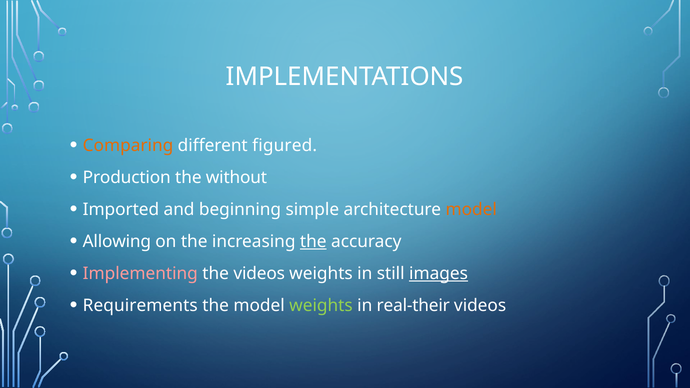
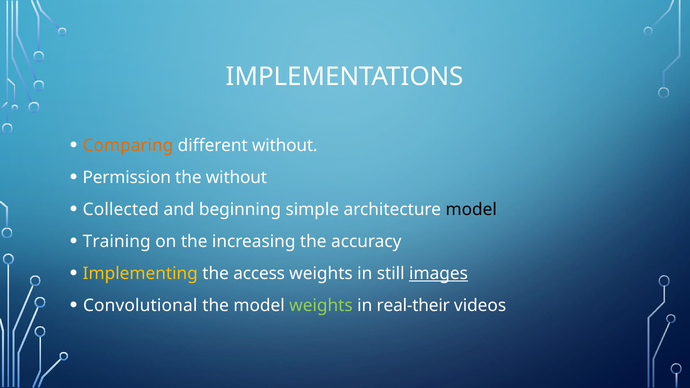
different figured: figured -> without (285, 146)
Production: Production -> Permission (127, 178)
Imported: Imported -> Collected (121, 210)
model colour: orange -> black (471, 210)
Allowing: Allowing -> Training (117, 242)
the underline: present -> none (313, 242)
Implementing colour: pink -> yellow (140, 274)
the videos: videos -> access (259, 274)
Requirements: Requirements -> Convolutional (140, 306)
